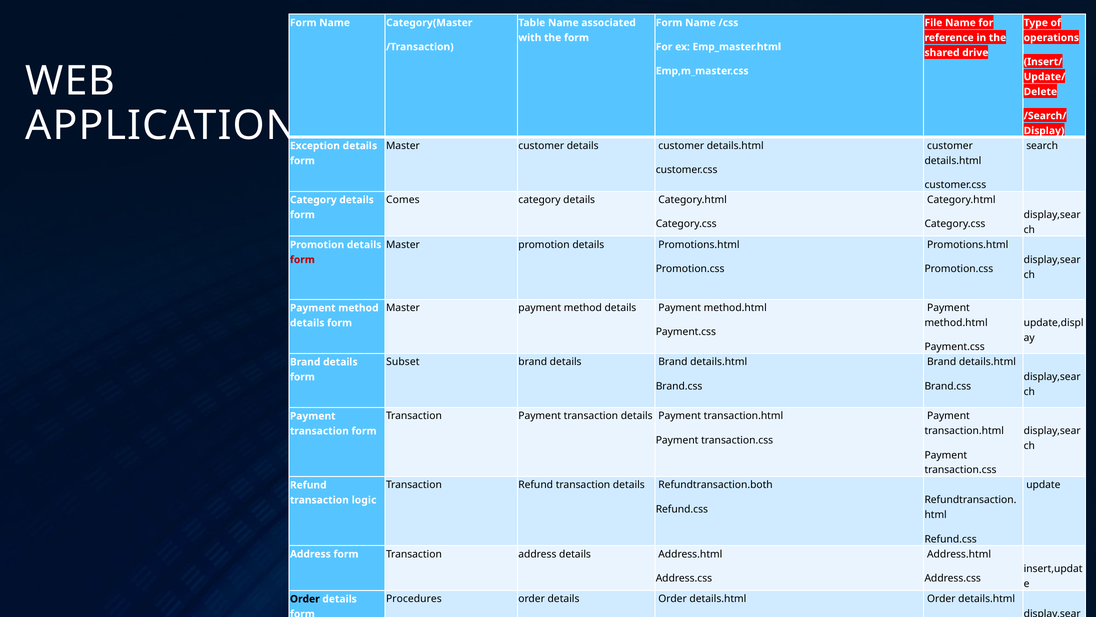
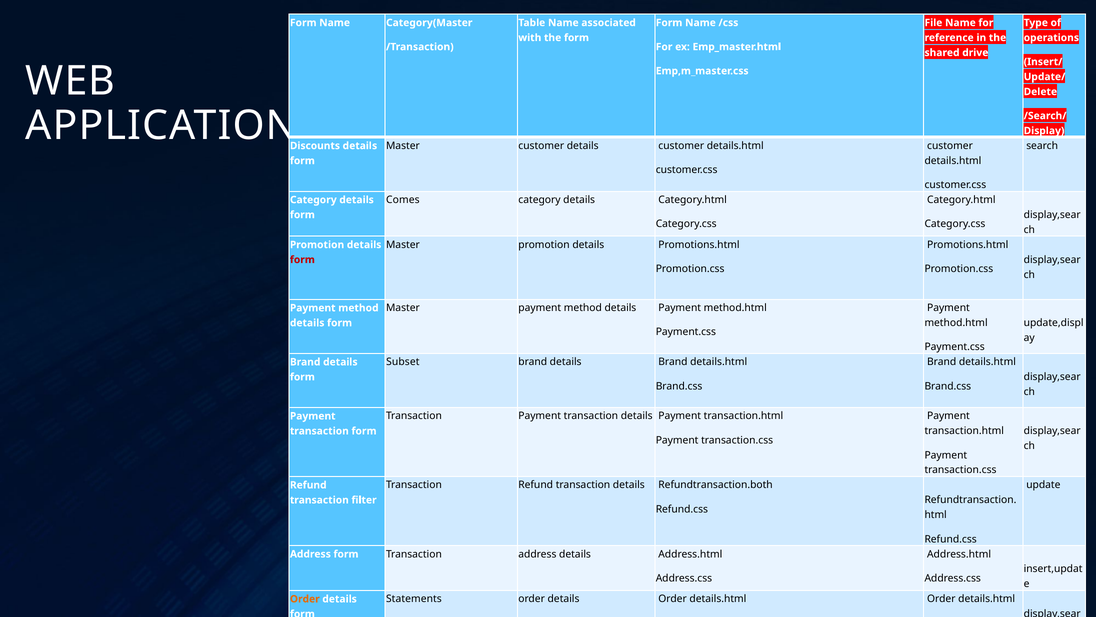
Exception: Exception -> Discounts (315, 146)
logic: logic -> filter (364, 500)
Procedures: Procedures -> Statements (414, 599)
Order colour: black -> orange (305, 599)
